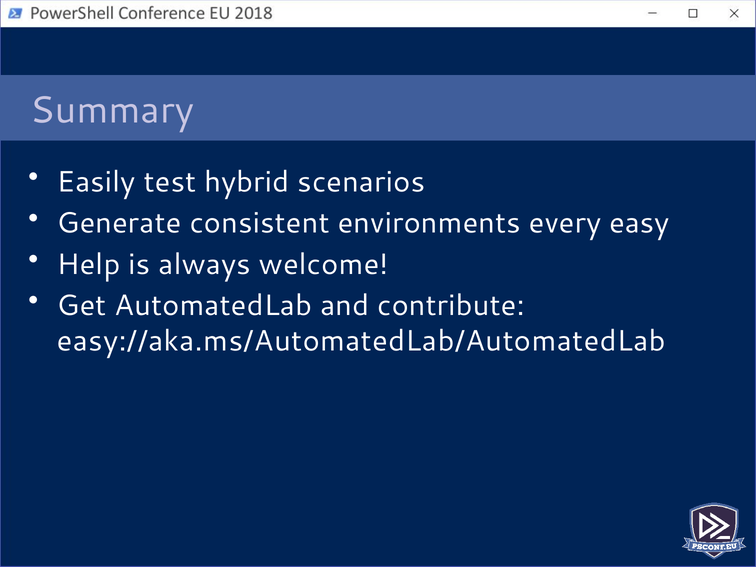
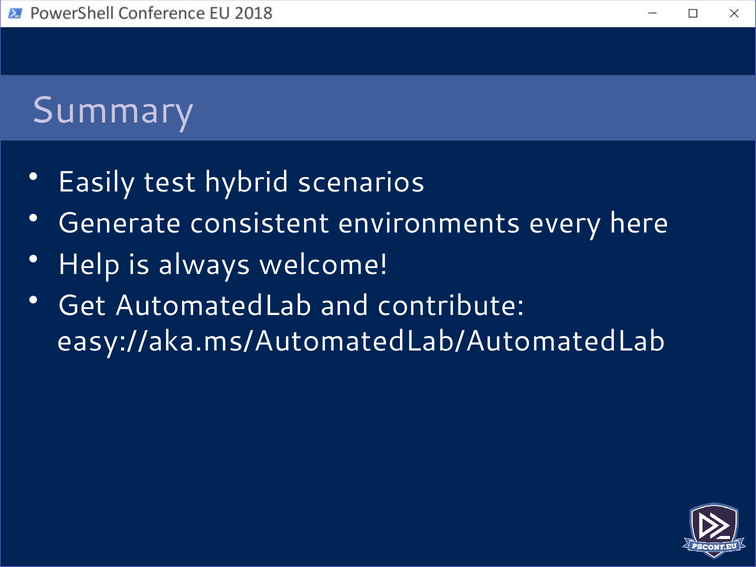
easy: easy -> here (639, 223)
